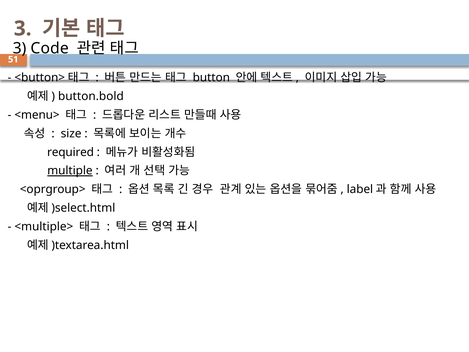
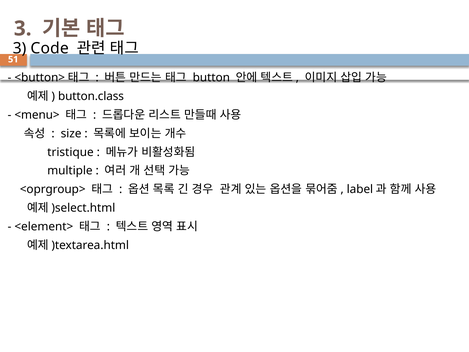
button.bold: button.bold -> button.class (91, 96)
required: required -> tristique (70, 152)
multiple underline: present -> none (70, 171)
<multiple>: <multiple> -> <element> (44, 227)
